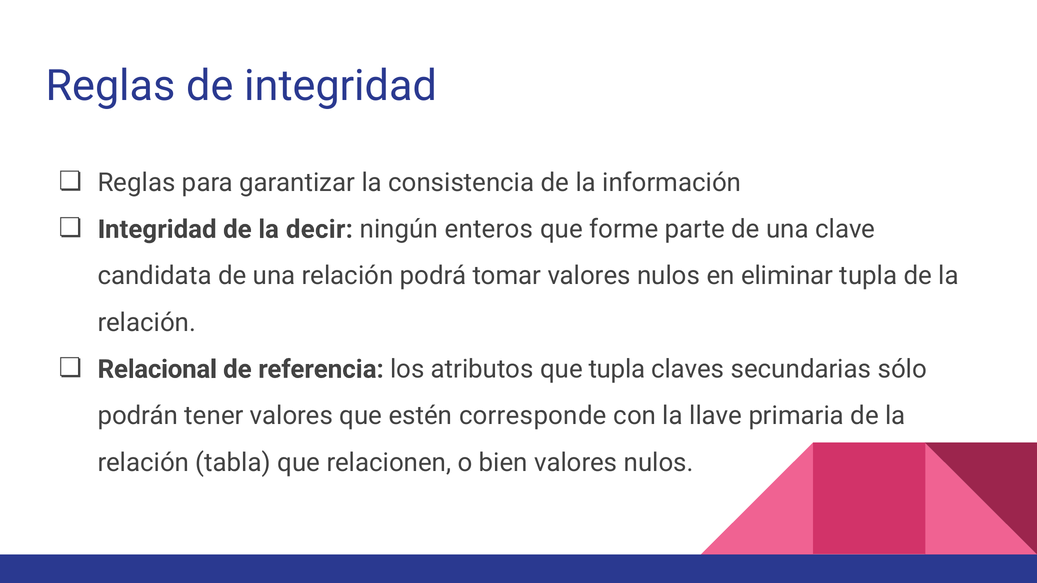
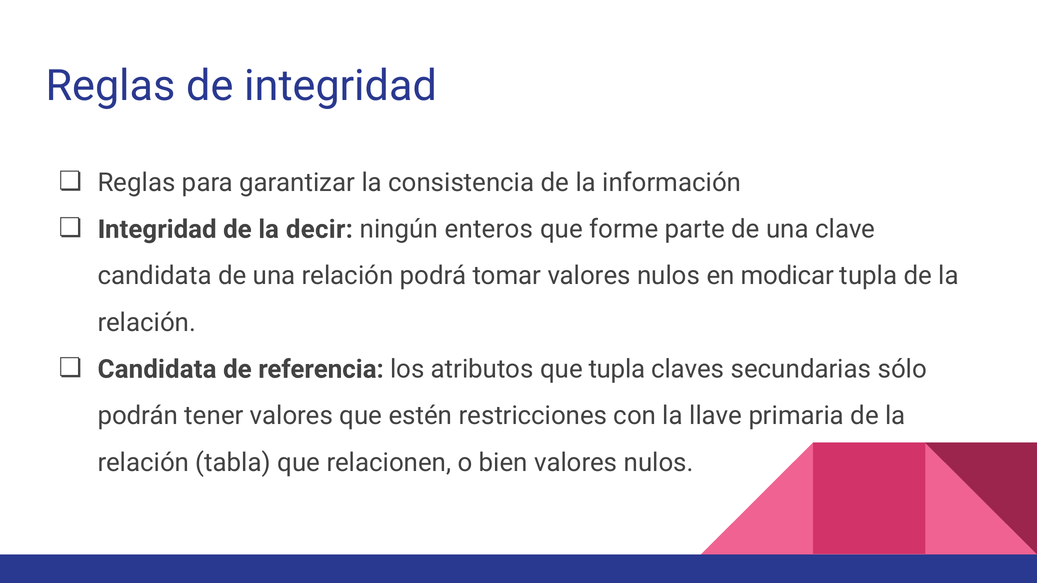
eliminar: eliminar -> modicar (787, 276)
Relacional: Relacional -> Candidata (157, 369)
corresponde: corresponde -> restricciones (533, 416)
